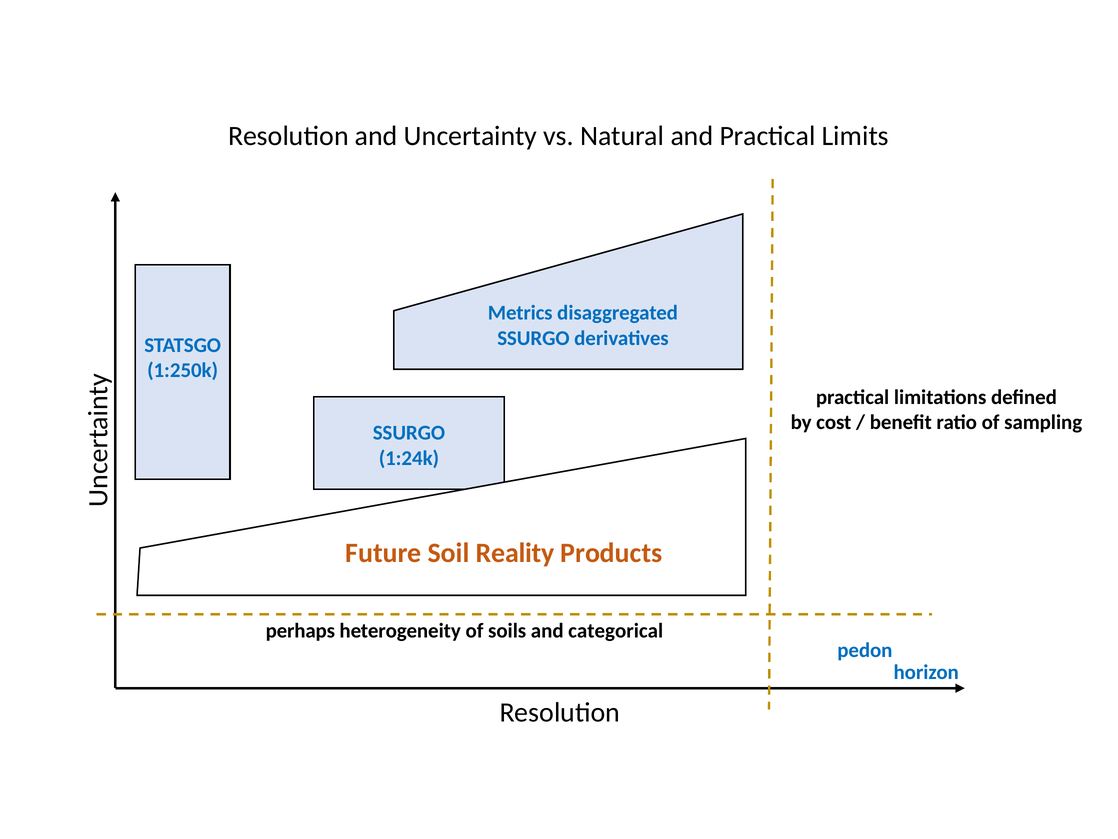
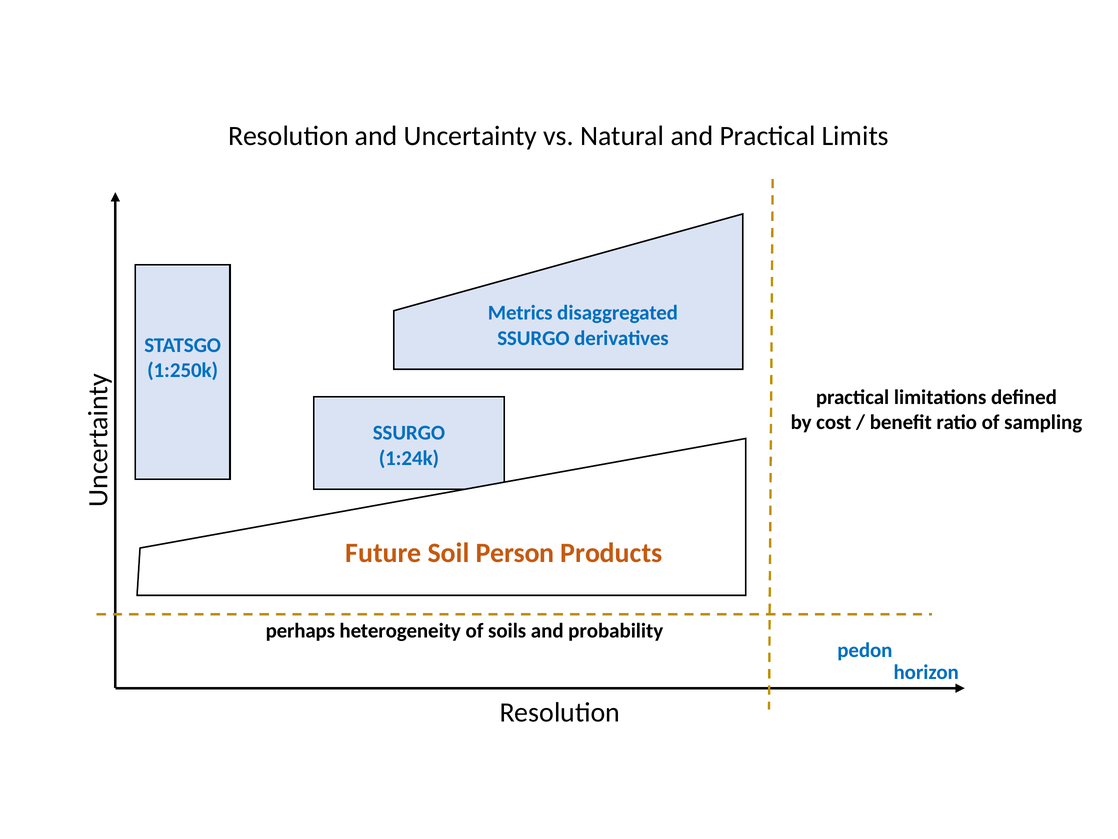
Reality: Reality -> Person (515, 553)
categorical: categorical -> probability (616, 630)
